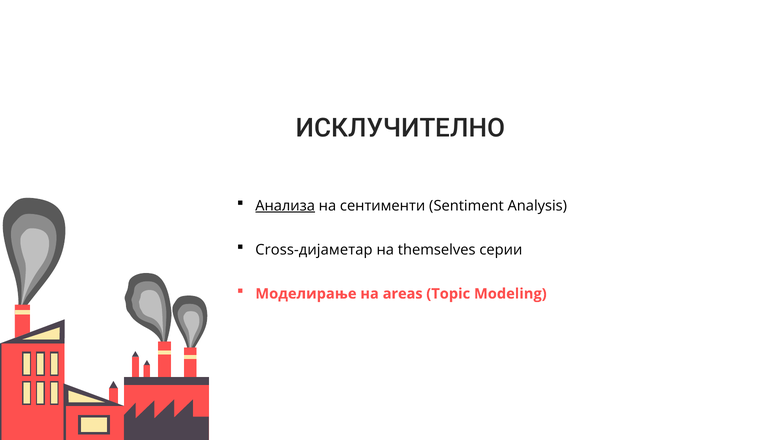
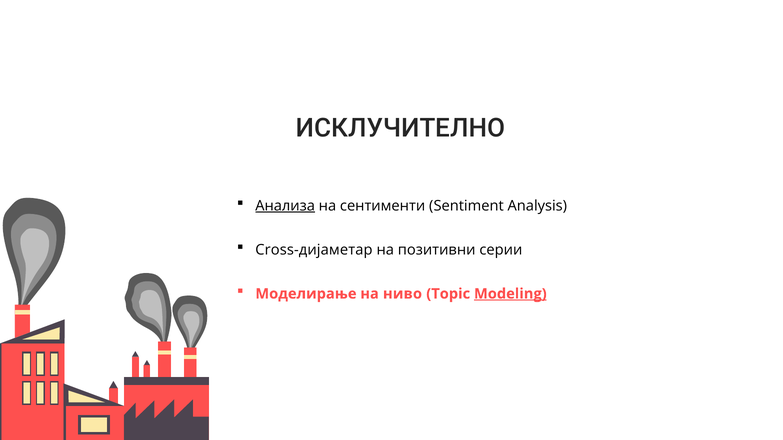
themselves: themselves -> позитивни (437, 250)
areas: areas -> ниво (403, 294)
Modeling underline: none -> present (510, 294)
